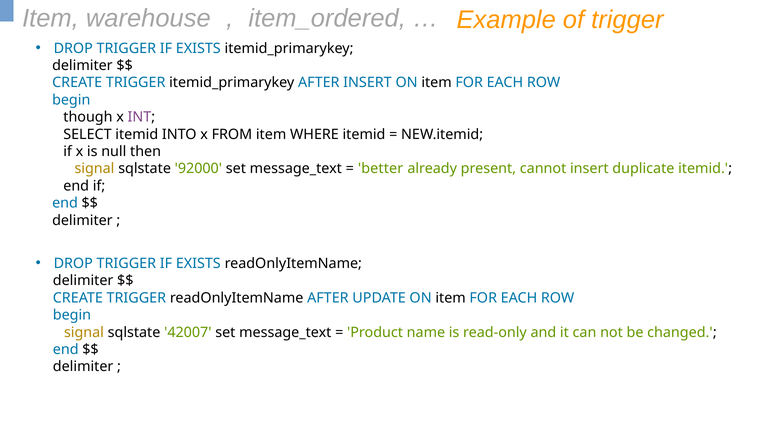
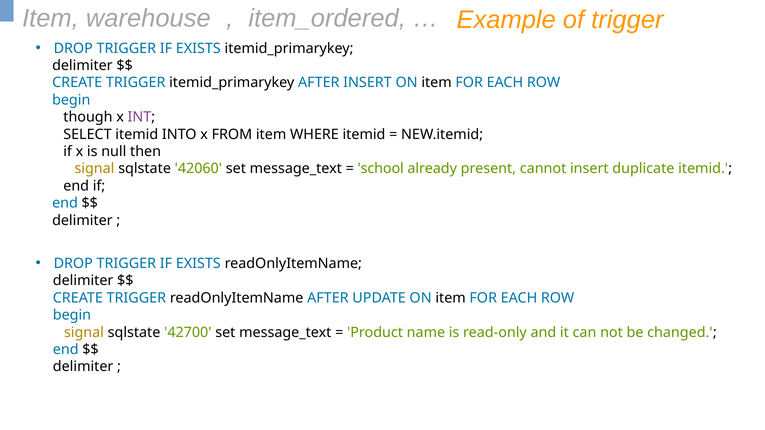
92000: 92000 -> 42060 (198, 169)
better: better -> school (381, 169)
42007: 42007 -> 42700 (188, 333)
